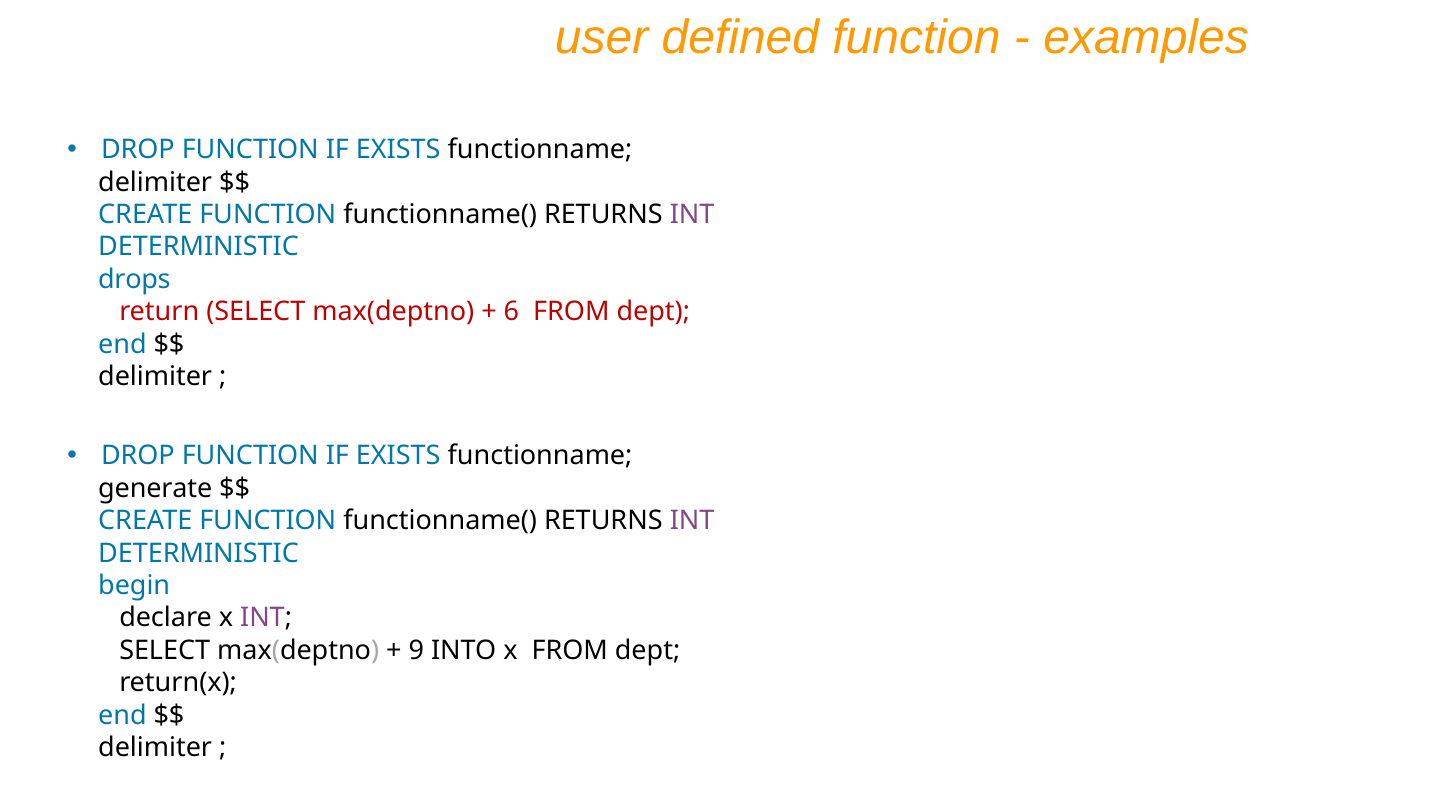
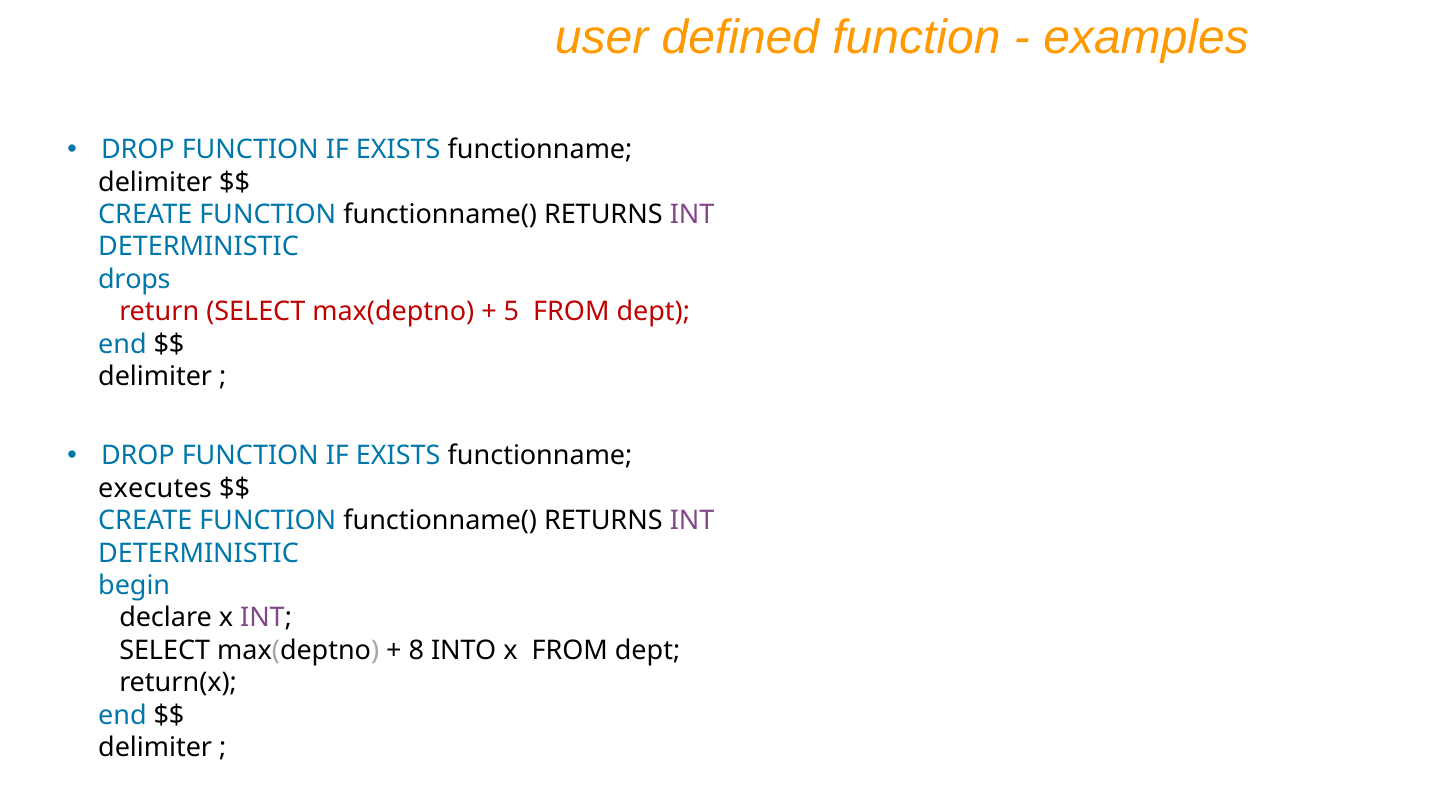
6: 6 -> 5 (511, 312)
generate: generate -> executes (155, 488)
9: 9 -> 8 (416, 650)
